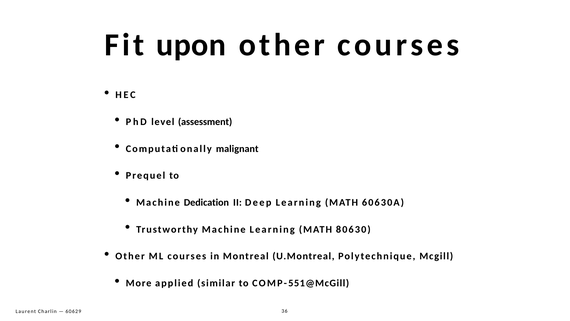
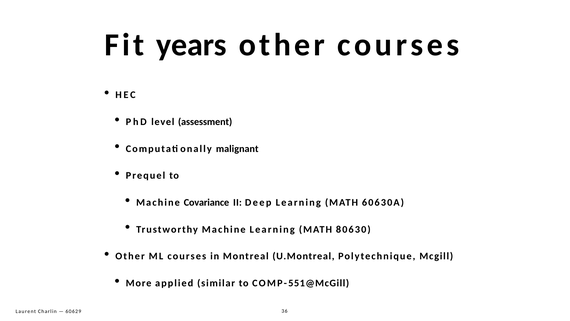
upon: upon -> years (191, 45)
Dedication: Dedication -> Covariance (206, 202)
